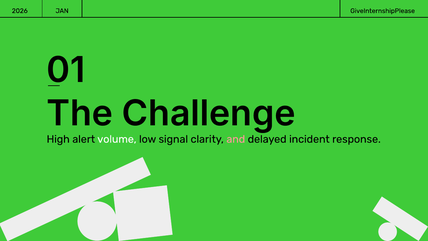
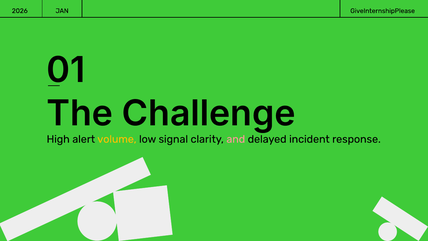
volume colour: white -> yellow (117, 139)
